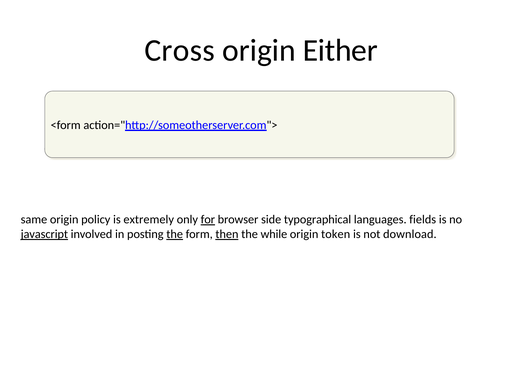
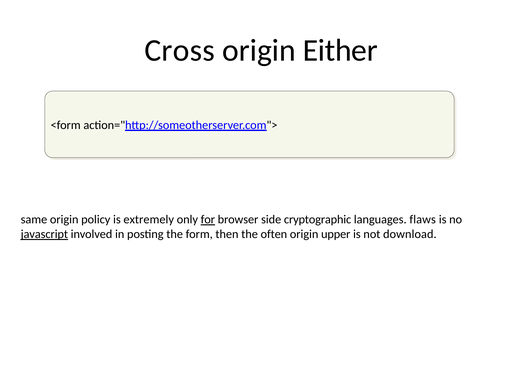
typographical: typographical -> cryptographic (318, 220)
fields: fields -> flaws (423, 220)
the underline: present -> none (175, 235)
then underline: present -> none (227, 235)
while: while -> often (274, 235)
token: token -> upper (336, 235)
